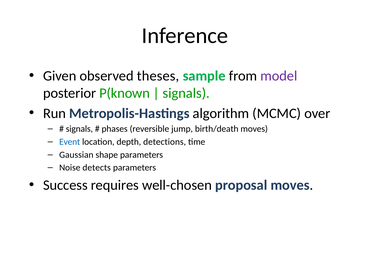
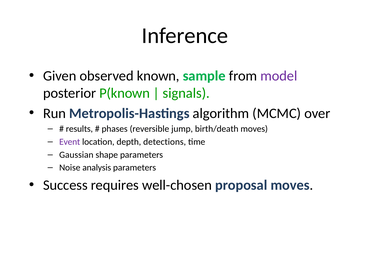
theses: theses -> known (158, 76)
signals: signals -> results (79, 129)
Event colour: blue -> purple (70, 142)
detects: detects -> analysis (97, 168)
